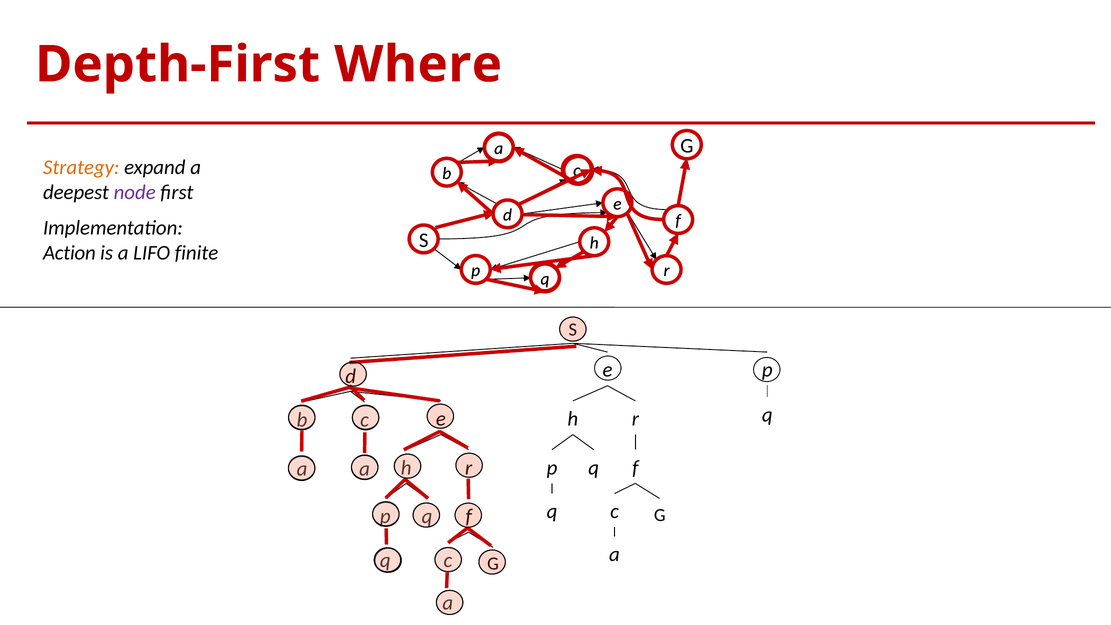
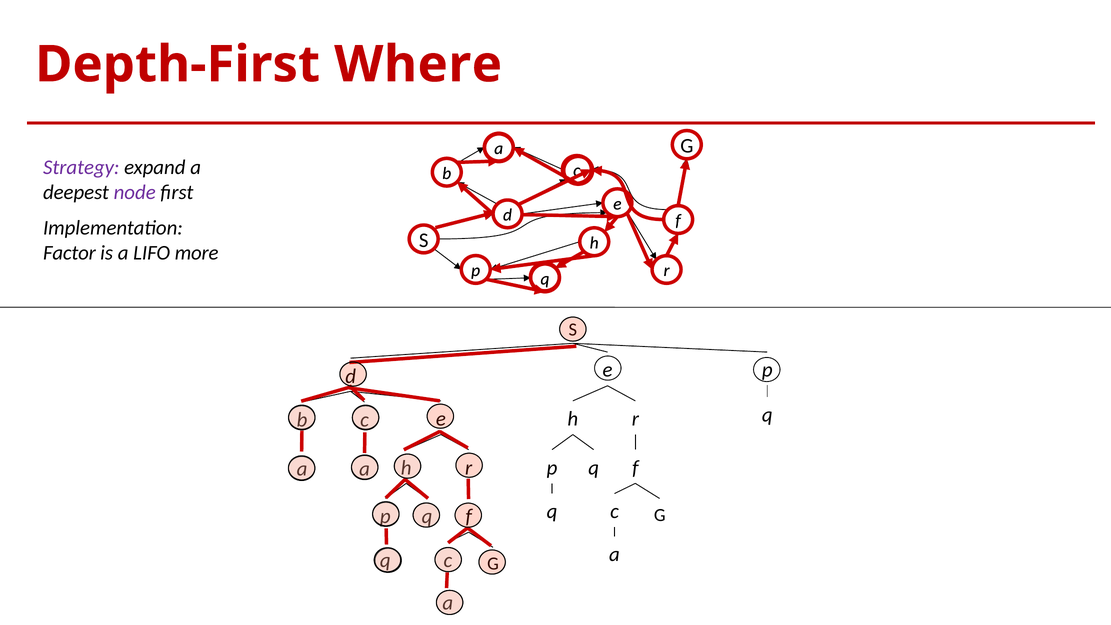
Strategy colour: orange -> purple (81, 167)
Action: Action -> Factor (69, 253)
finite: finite -> more (197, 253)
